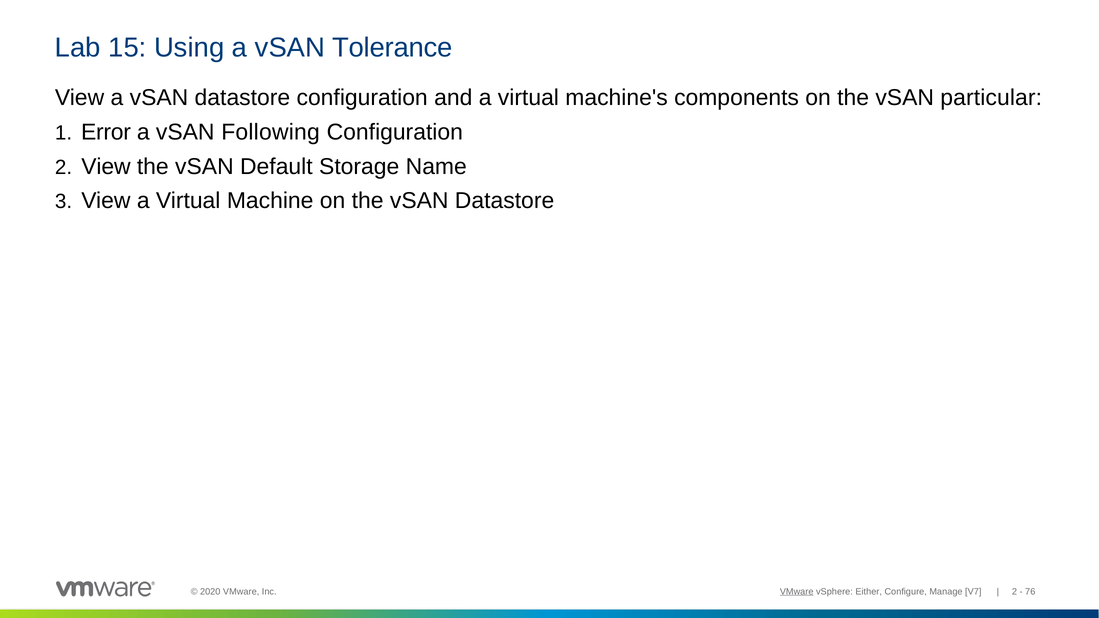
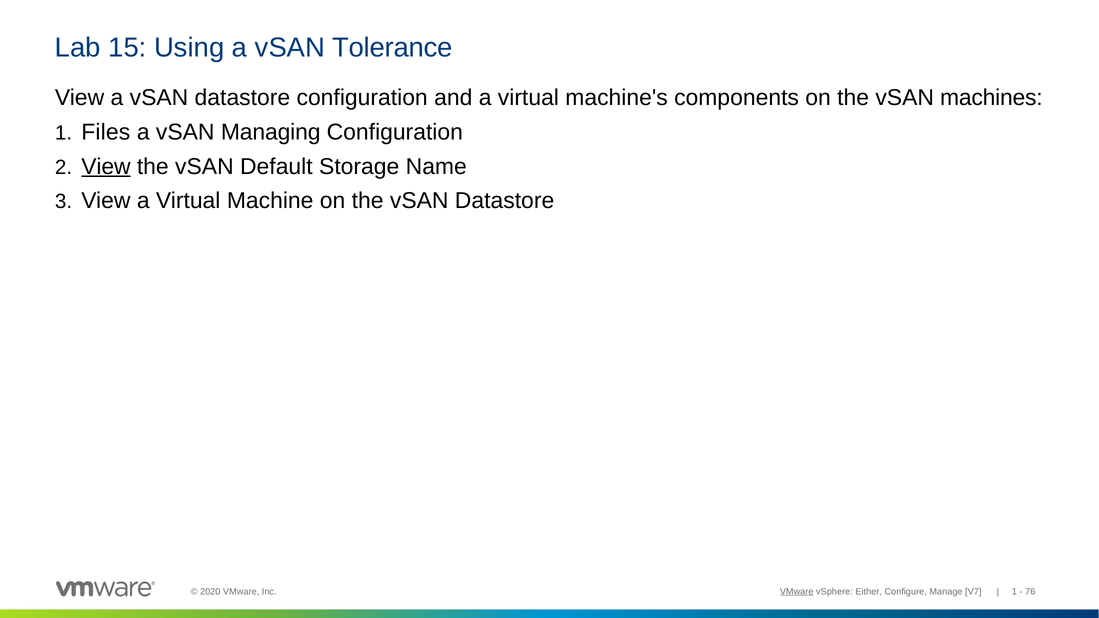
particular: particular -> machines (991, 98)
Error: Error -> Files (106, 132)
Following: Following -> Managing (271, 132)
View underline: none -> present (106, 167)
2: 2 -> 1 (1014, 592)
